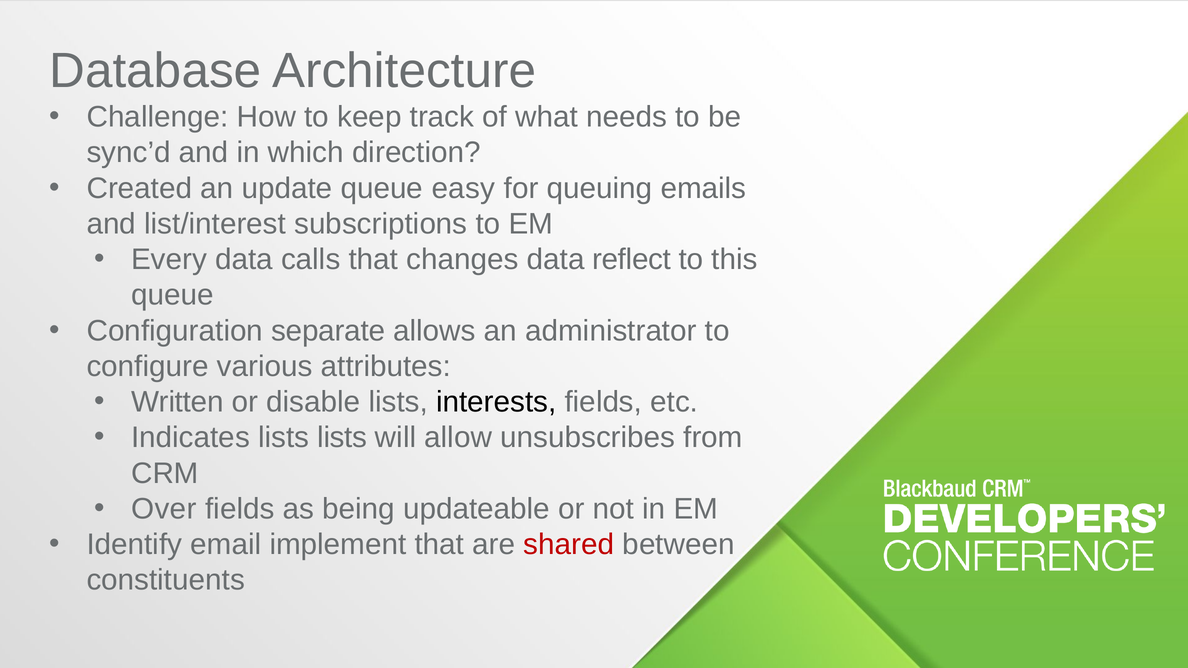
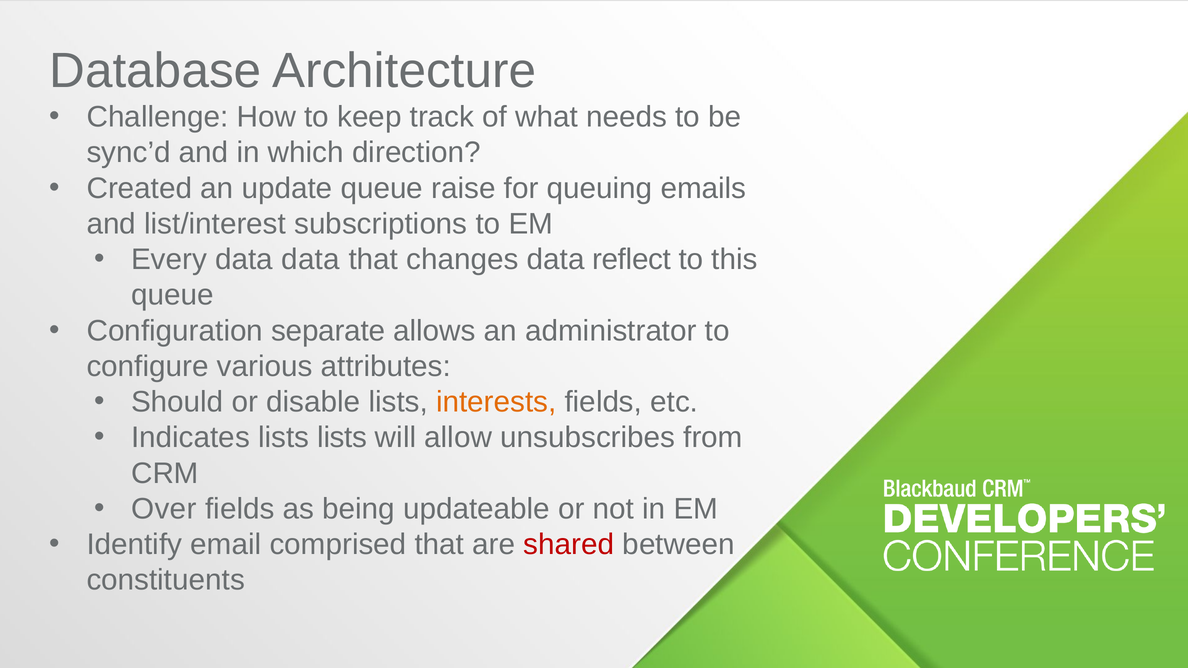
easy: easy -> raise (464, 188)
data calls: calls -> data (311, 260)
Written: Written -> Should (177, 402)
interests colour: black -> orange (496, 402)
implement: implement -> comprised (338, 545)
